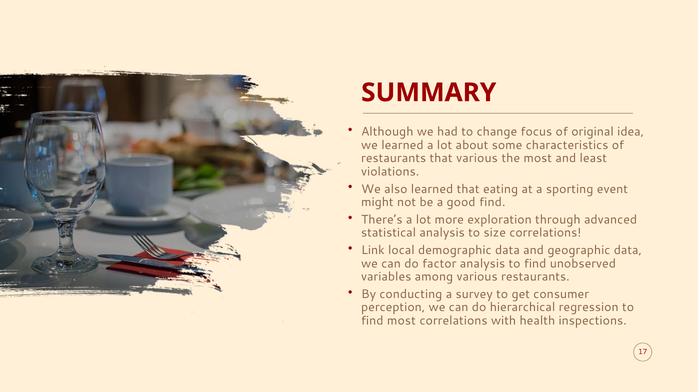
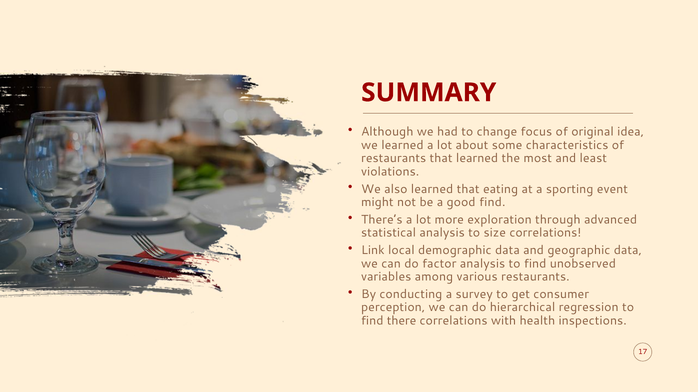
that various: various -> learned (477, 159)
find most: most -> there (402, 321)
